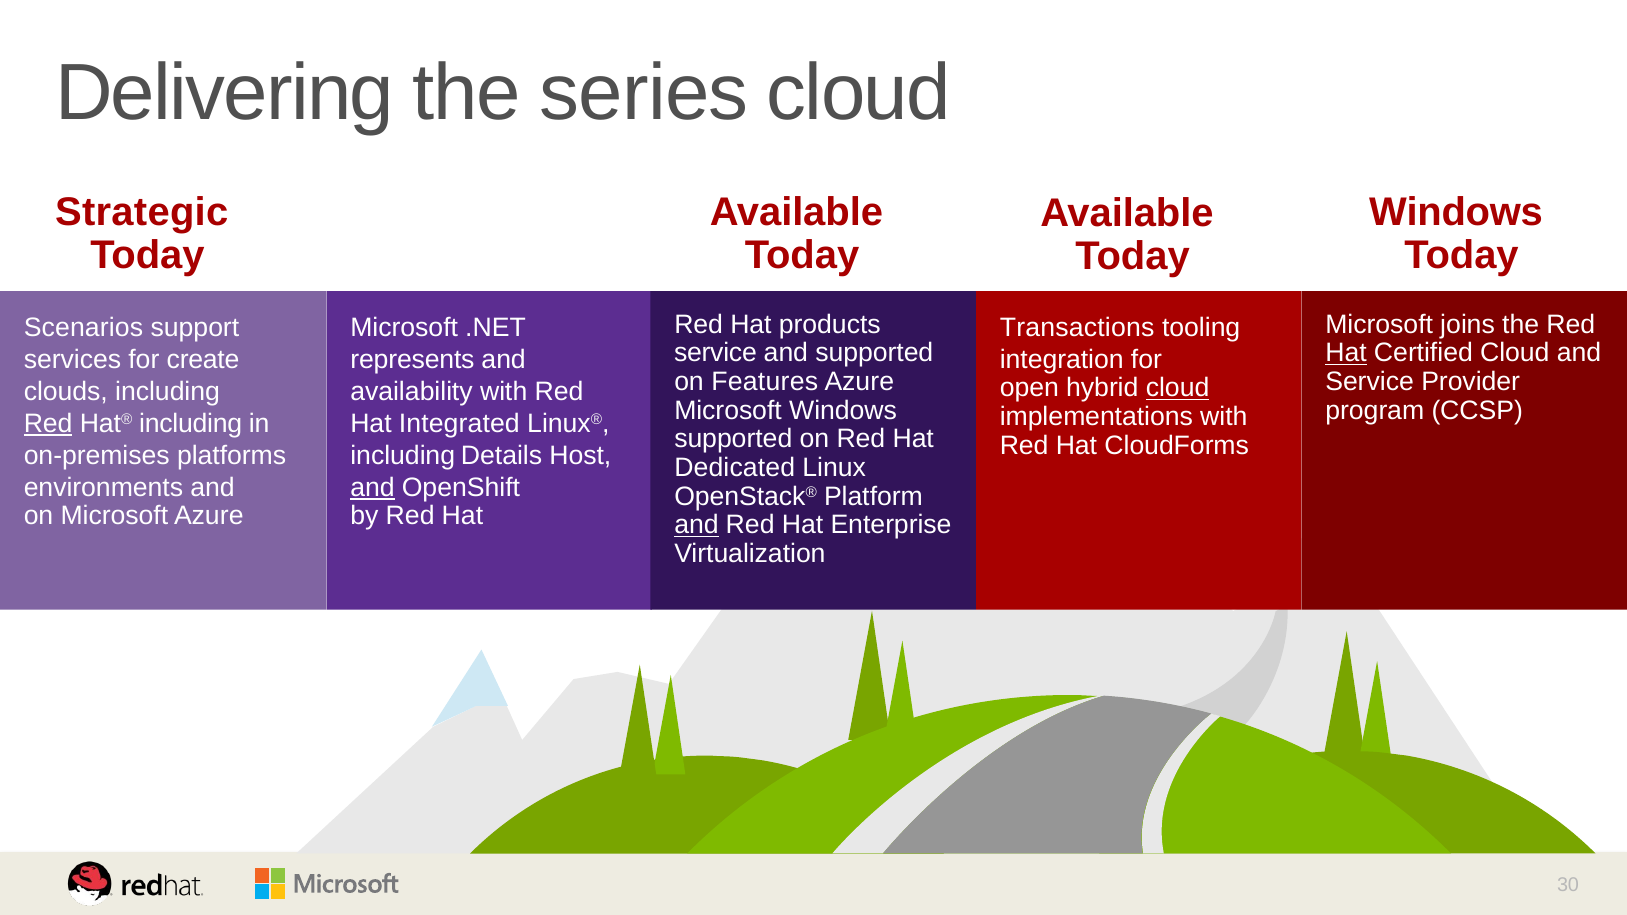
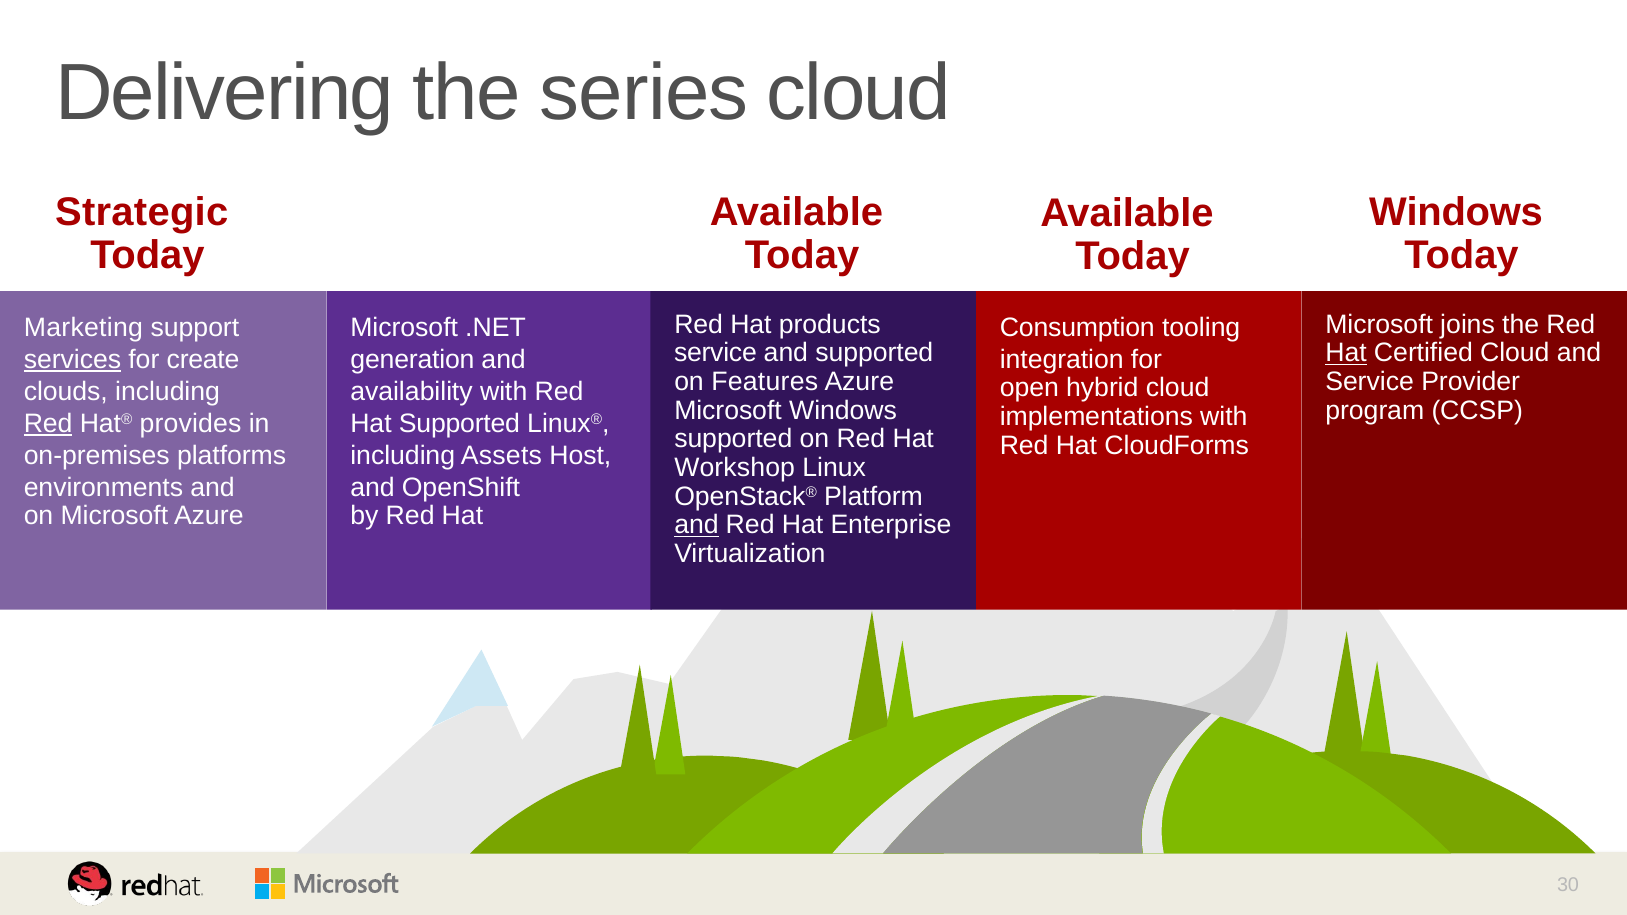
Scenarios: Scenarios -> Marketing (83, 328)
Transactions: Transactions -> Consumption (1077, 328)
services underline: none -> present (72, 360)
represents: represents -> generation (412, 360)
cloud underline: present -> none (1178, 388)
Hat® including: including -> provides (191, 424)
Hat Integrated: Integrated -> Supported (460, 424)
Details: Details -> Assets (501, 456)
Dedicated: Dedicated -> Workshop (735, 468)
and underline: present -> none (373, 488)
